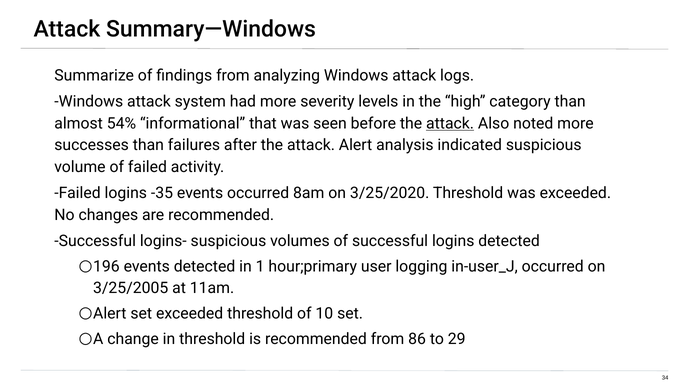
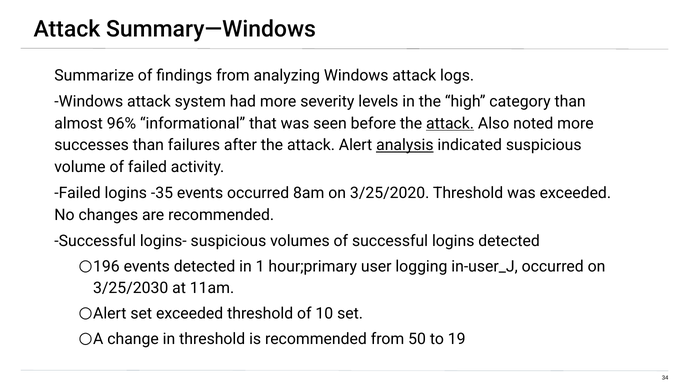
54%: 54% -> 96% (121, 123)
analysis underline: none -> present (405, 145)
3/25/2005: 3/25/2005 -> 3/25/2030 (131, 288)
86: 86 -> 50 (417, 339)
29: 29 -> 19 (457, 339)
